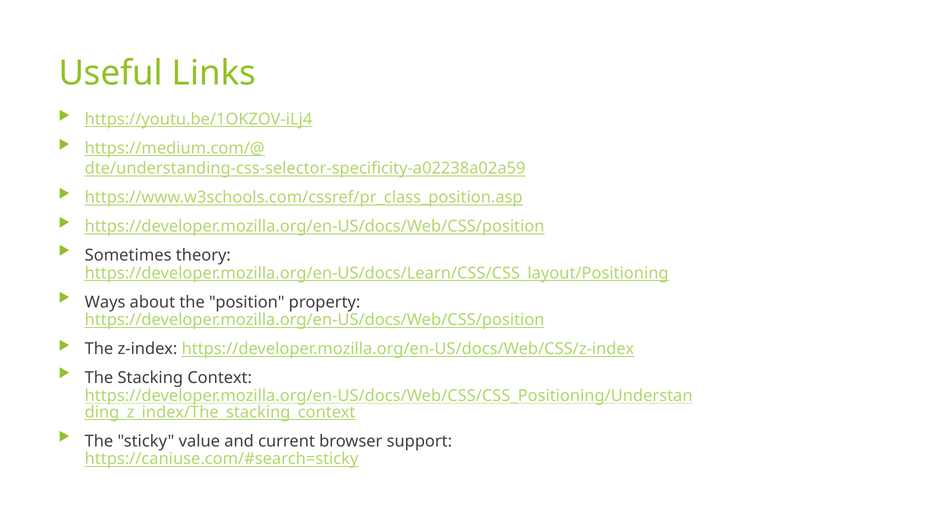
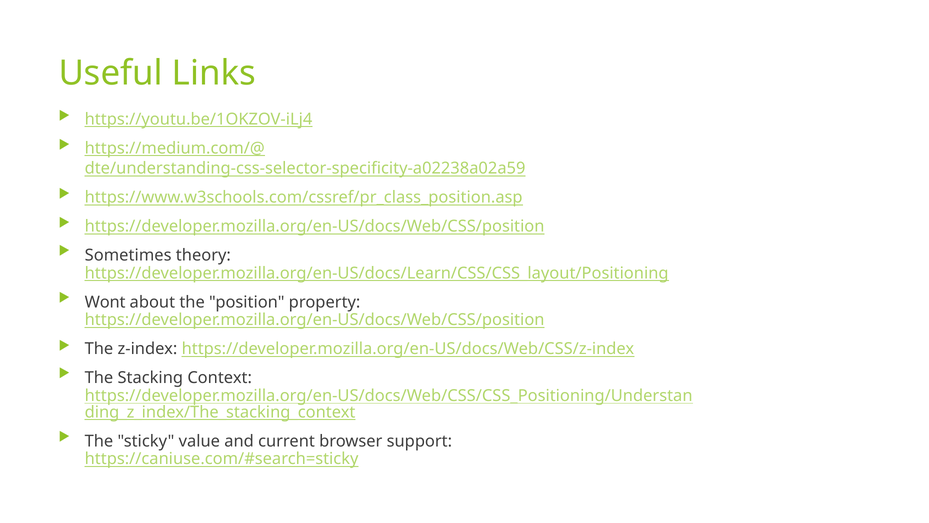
Ways: Ways -> Wont (105, 302)
